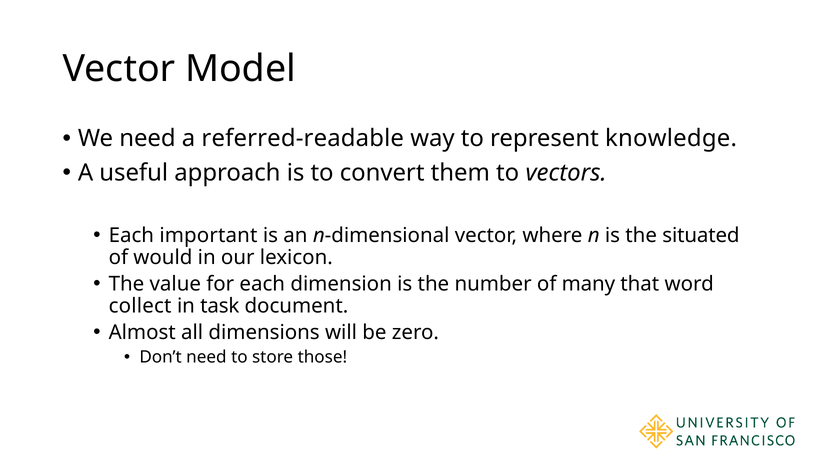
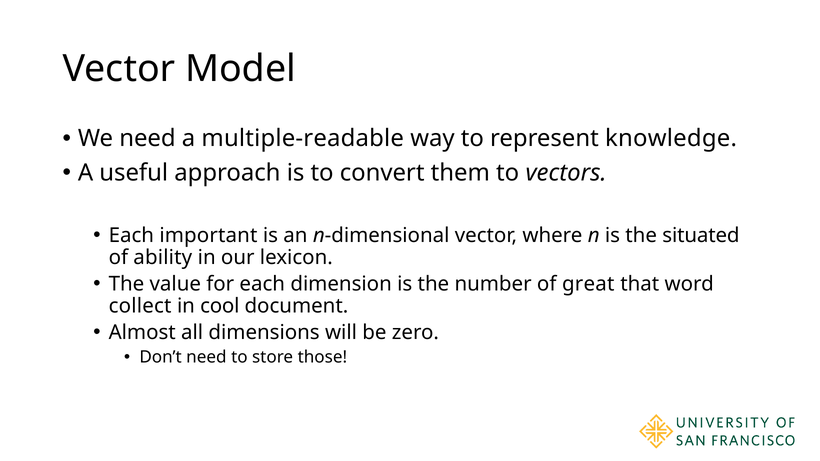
referred-readable: referred-readable -> multiple-readable (303, 139)
would: would -> ability (163, 258)
many: many -> great (588, 284)
task: task -> cool (220, 306)
